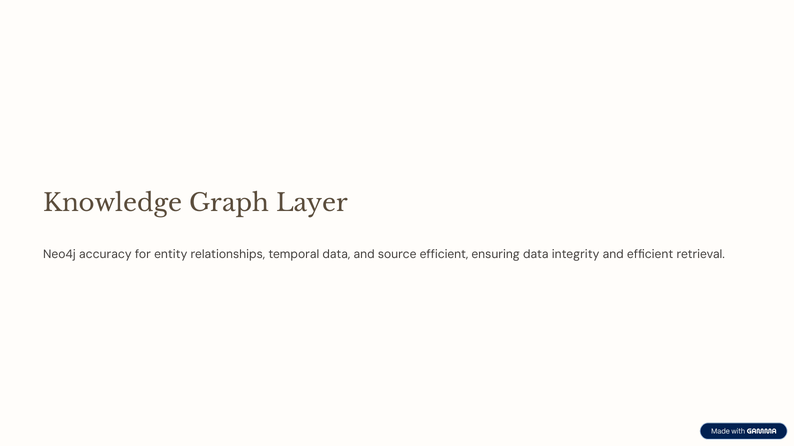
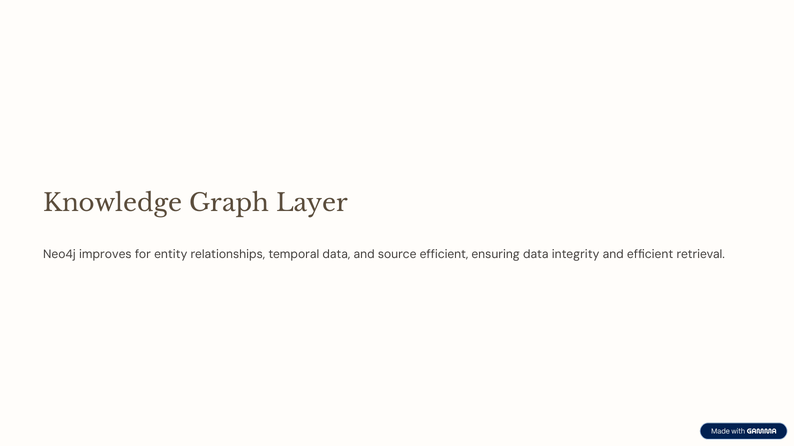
accuracy: accuracy -> improves (105, 254)
